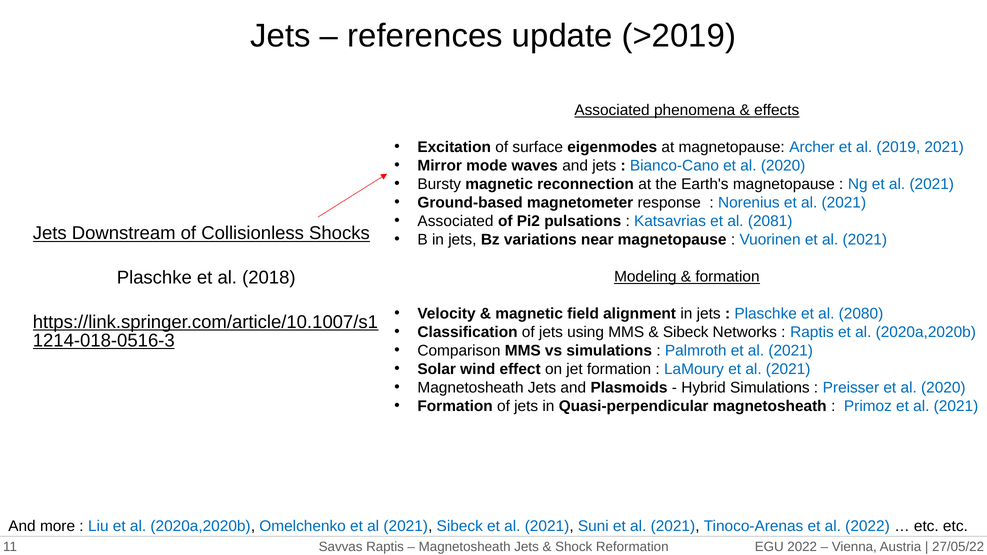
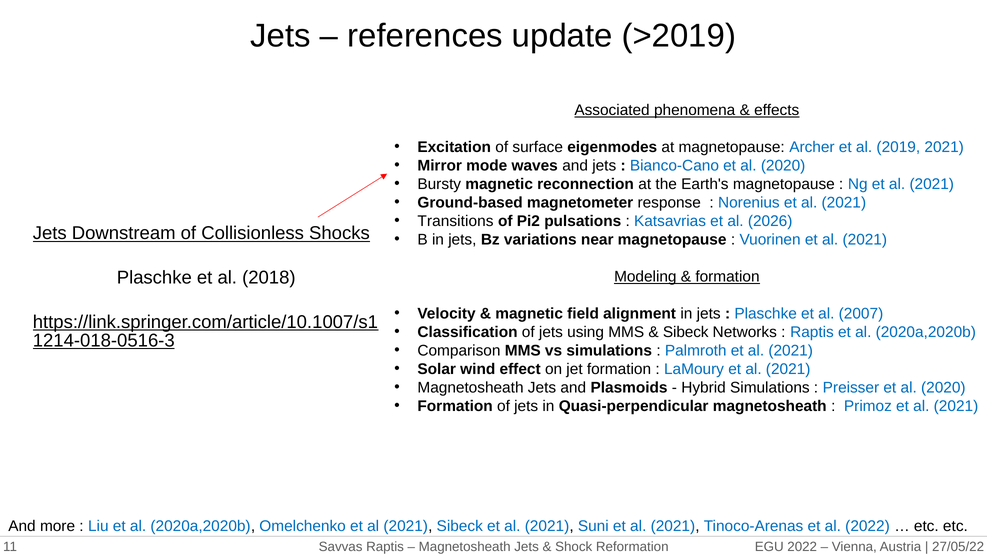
Associated: Associated -> Transitions (456, 221)
2081: 2081 -> 2026 (770, 221)
2080: 2080 -> 2007 (861, 314)
